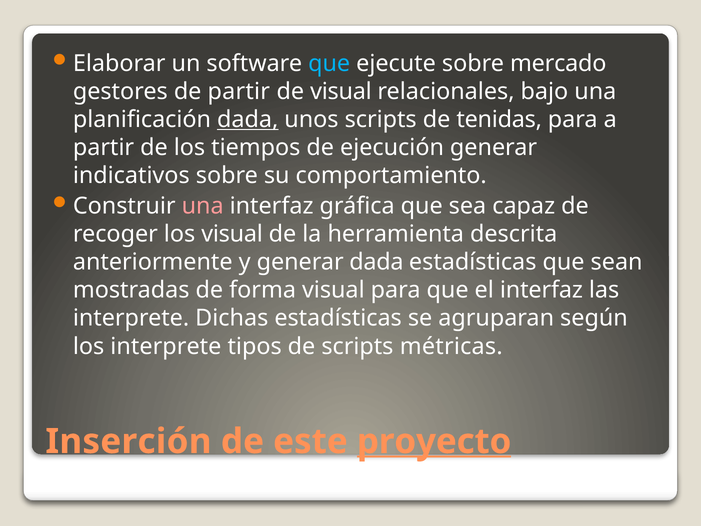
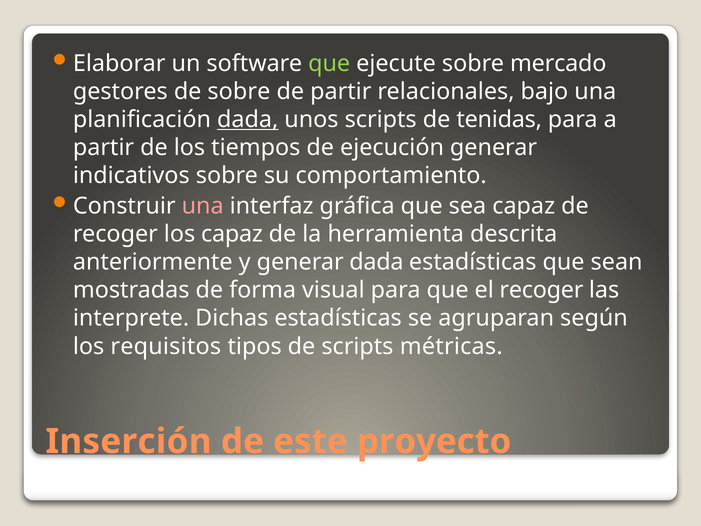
que colour: light blue -> light green (329, 63)
de partir: partir -> sobre (239, 91)
de visual: visual -> partir (341, 91)
los visual: visual -> capaz (232, 234)
el interfaz: interfaz -> recoger (541, 290)
los interprete: interprete -> requisitos (166, 346)
proyecto underline: present -> none (434, 441)
